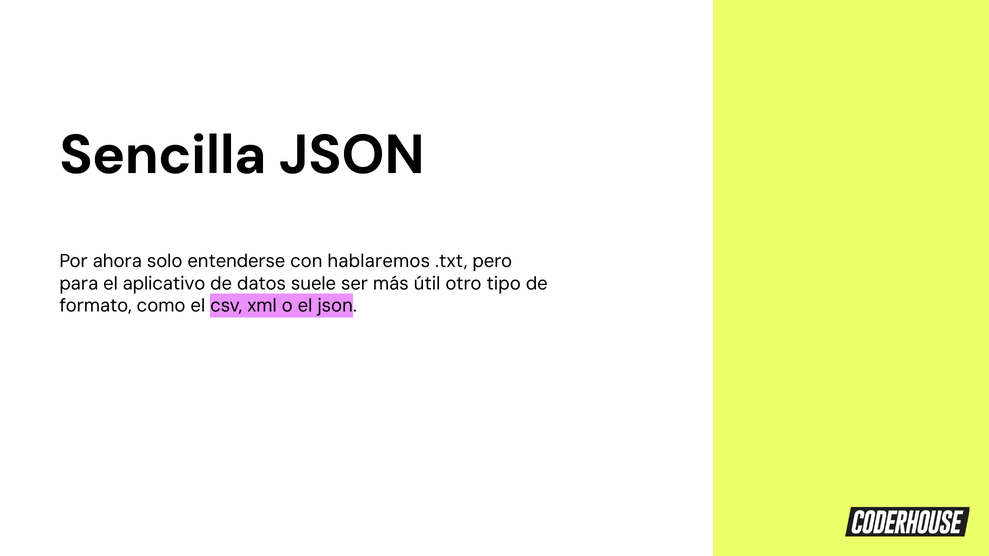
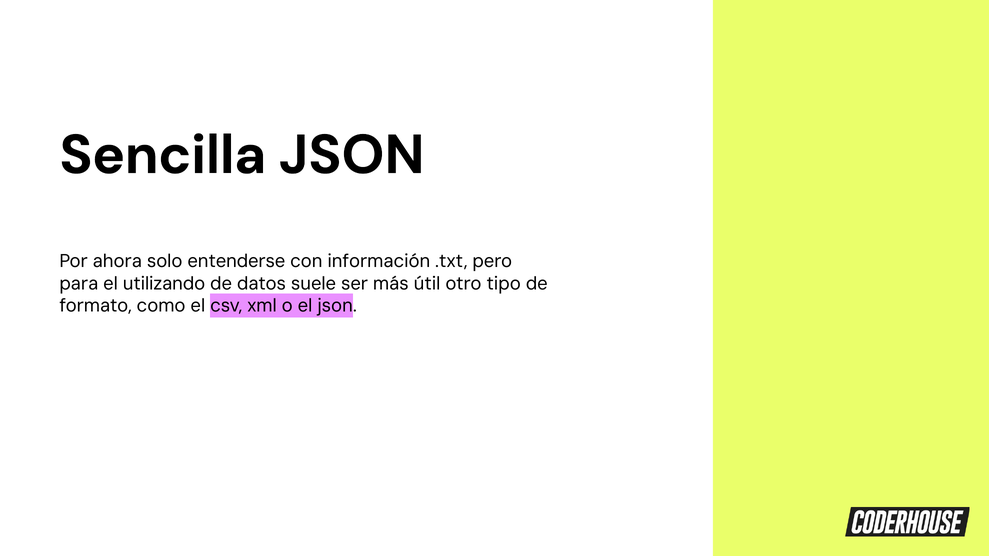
hablaremos: hablaremos -> información (379, 261)
aplicativo: aplicativo -> utilizando (164, 284)
